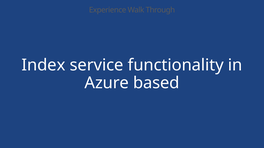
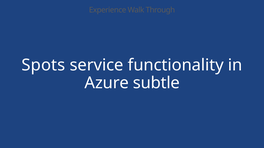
Index: Index -> Spots (43, 65)
based: based -> subtle (156, 83)
